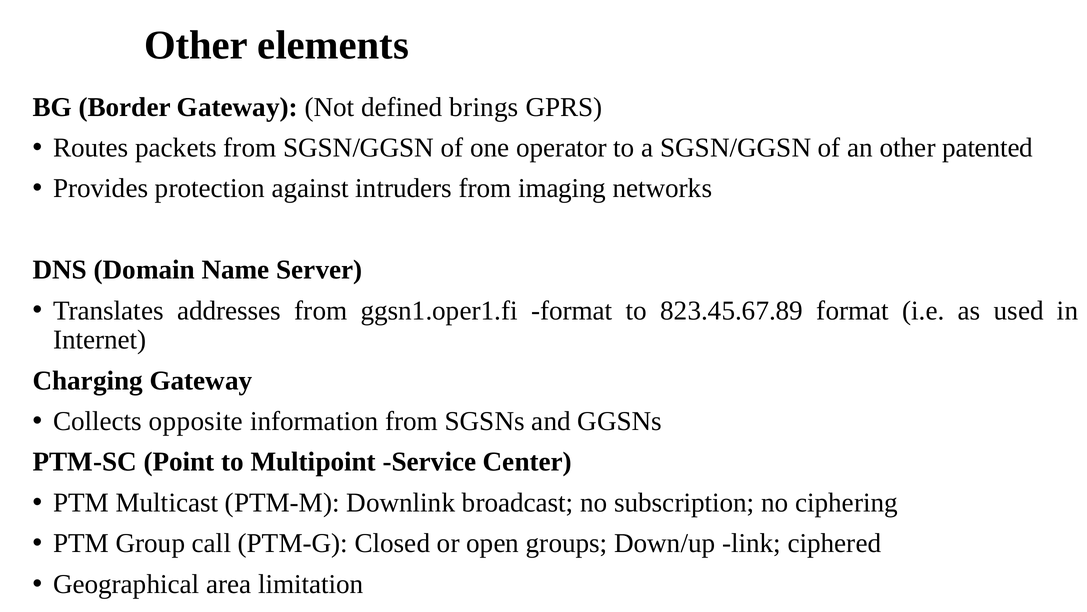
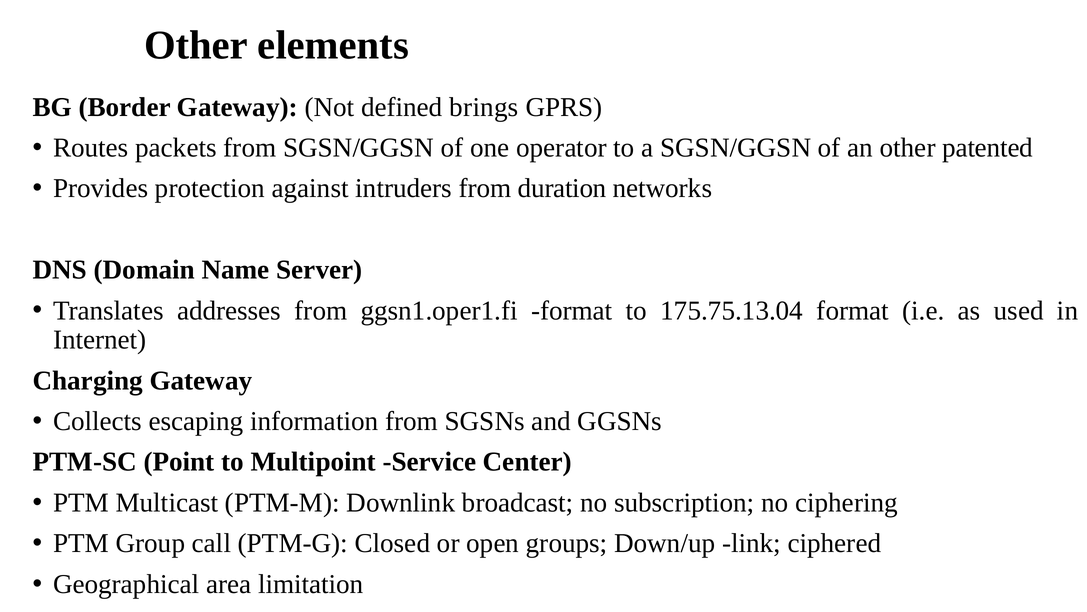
imaging: imaging -> duration (562, 188)
823.45.67.89: 823.45.67.89 -> 175.75.13.04 (732, 310)
opposite: opposite -> escaping (196, 421)
